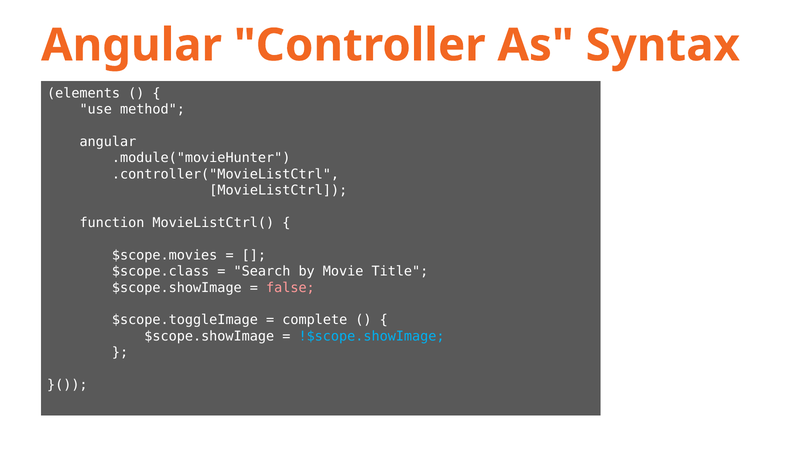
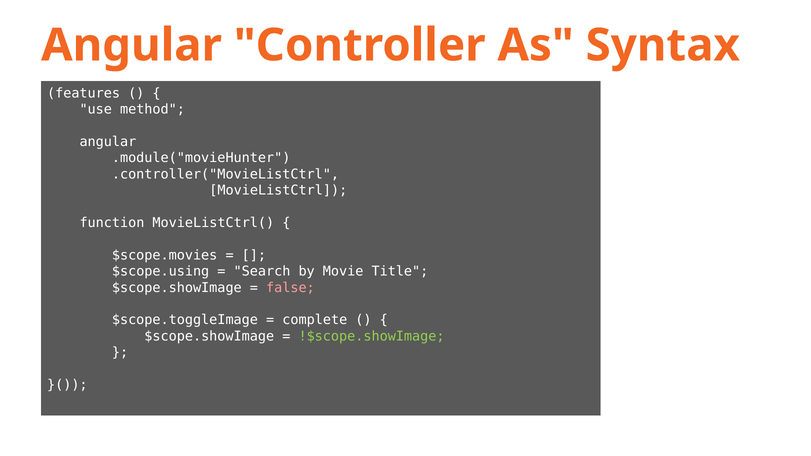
elements: elements -> features (84, 93)
$scope.class: $scope.class -> $scope.using (161, 271)
!$scope.showImage colour: light blue -> light green (372, 336)
